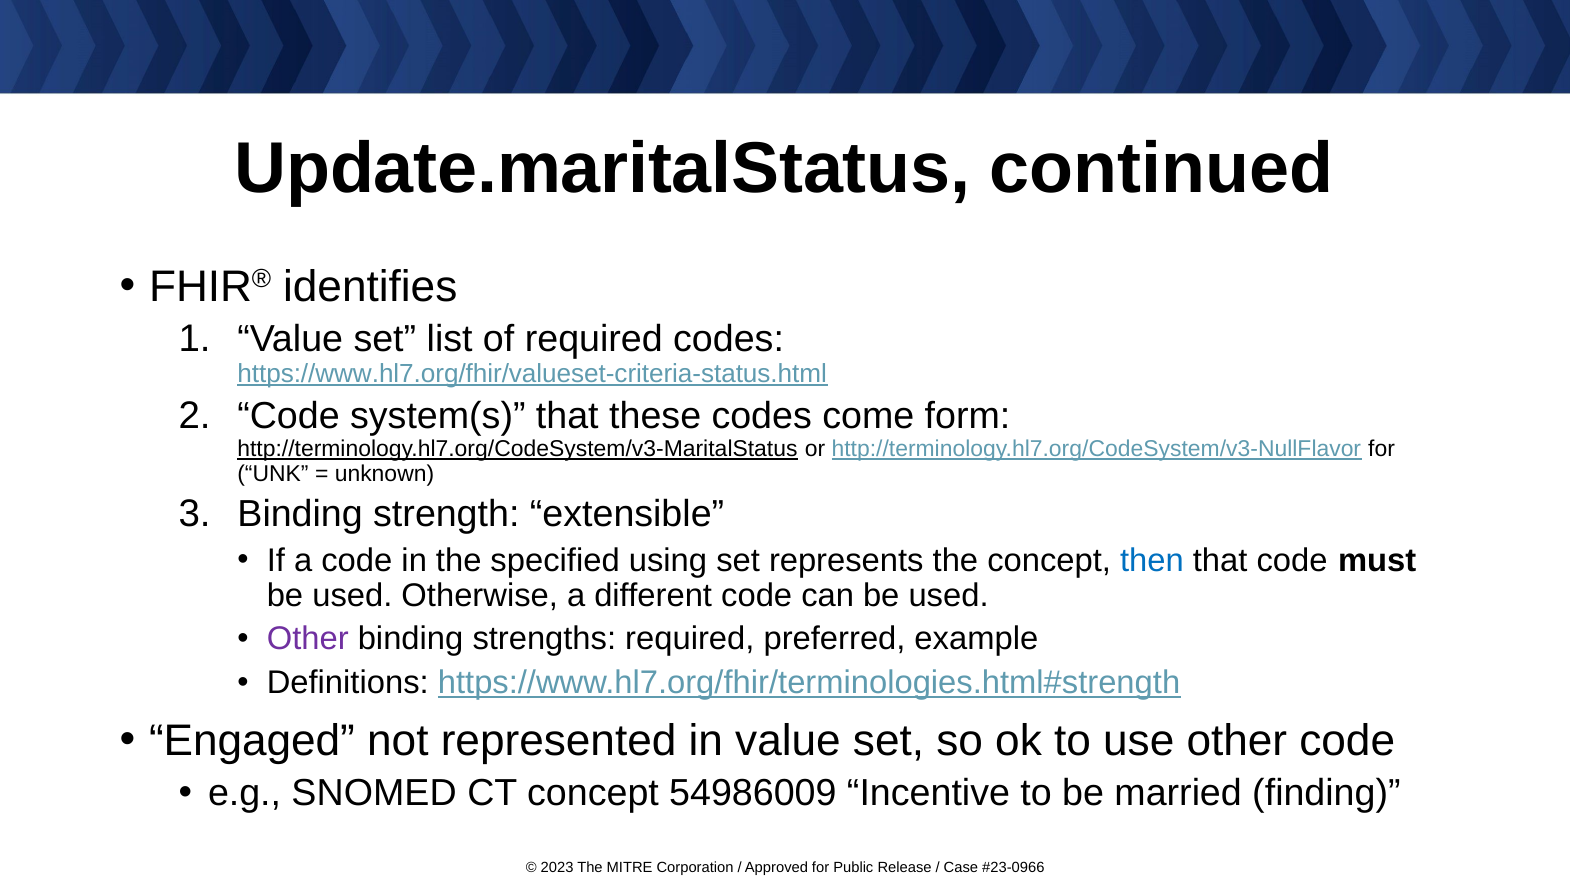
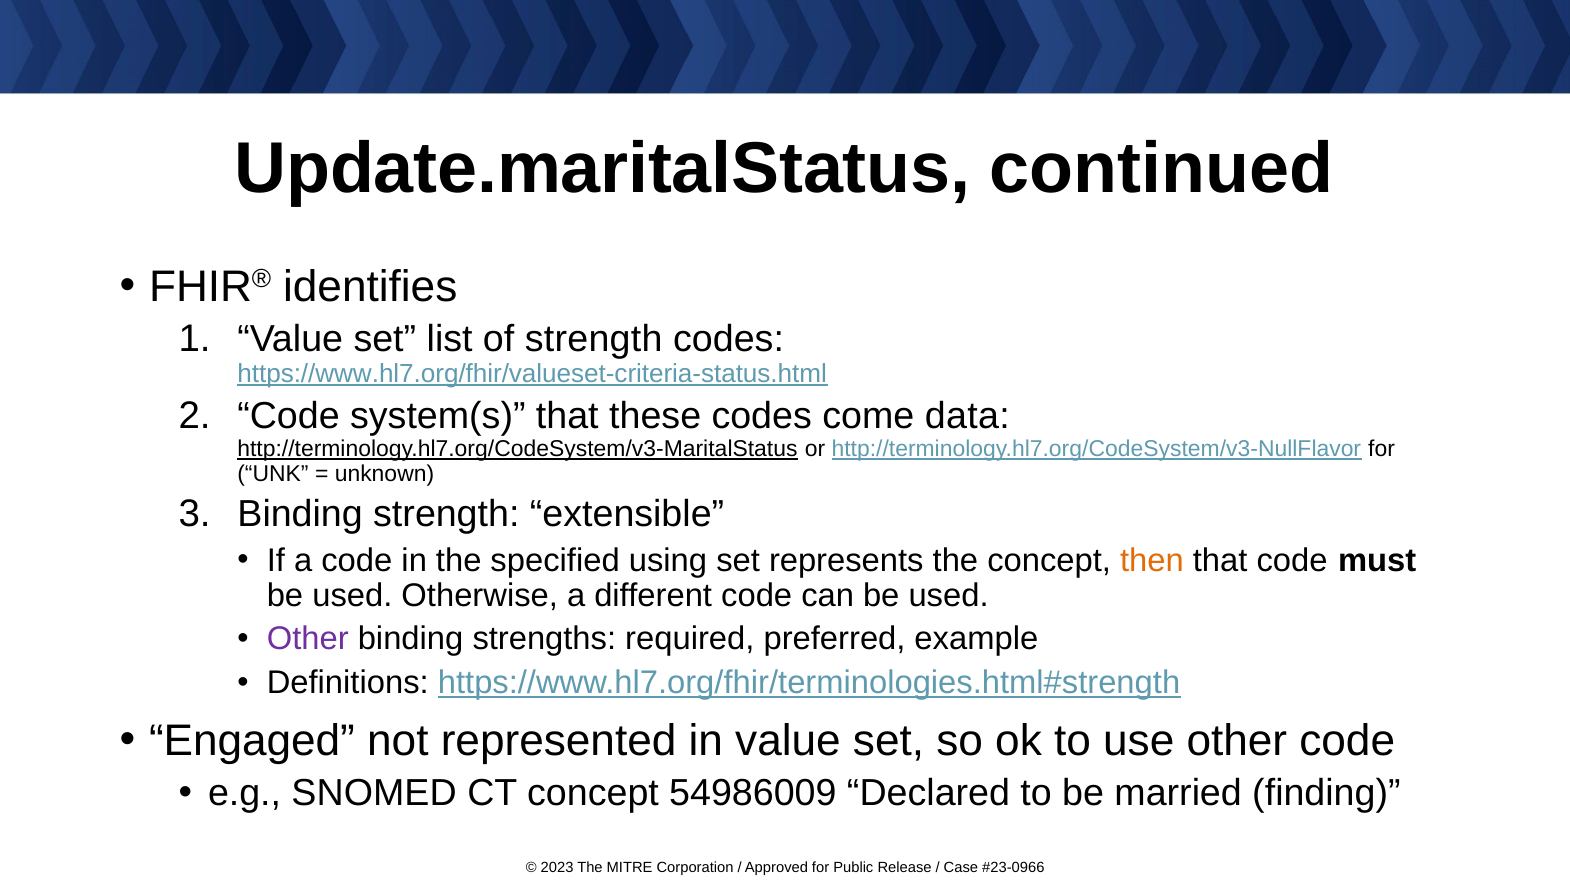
of required: required -> strength (594, 339)
form: form -> data (967, 416)
then colour: blue -> orange (1152, 560)
Incentive: Incentive -> Declared (929, 793)
